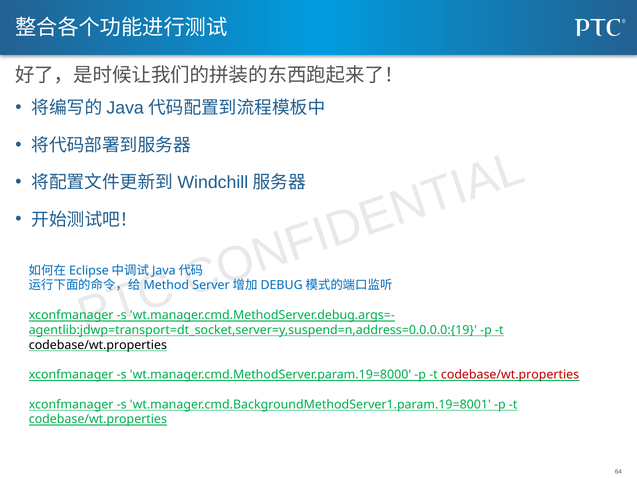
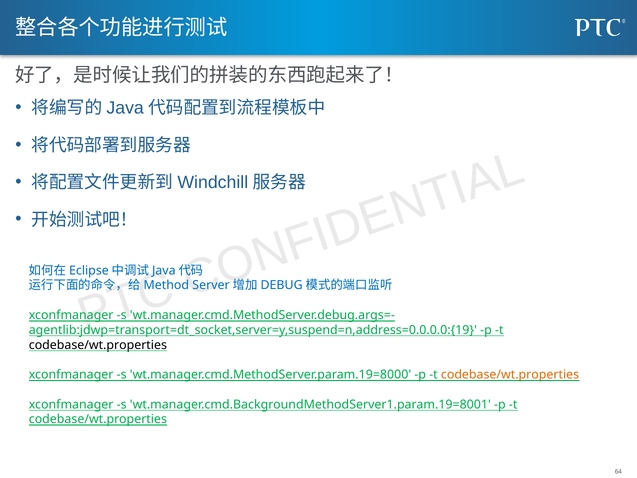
codebase/wt.properties colour: red -> orange (510, 374)
